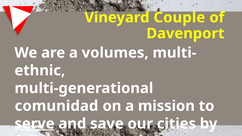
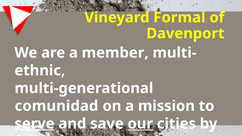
Couple: Couple -> Formal (179, 18)
volumes: volumes -> member (115, 53)
our underline: none -> present (140, 124)
